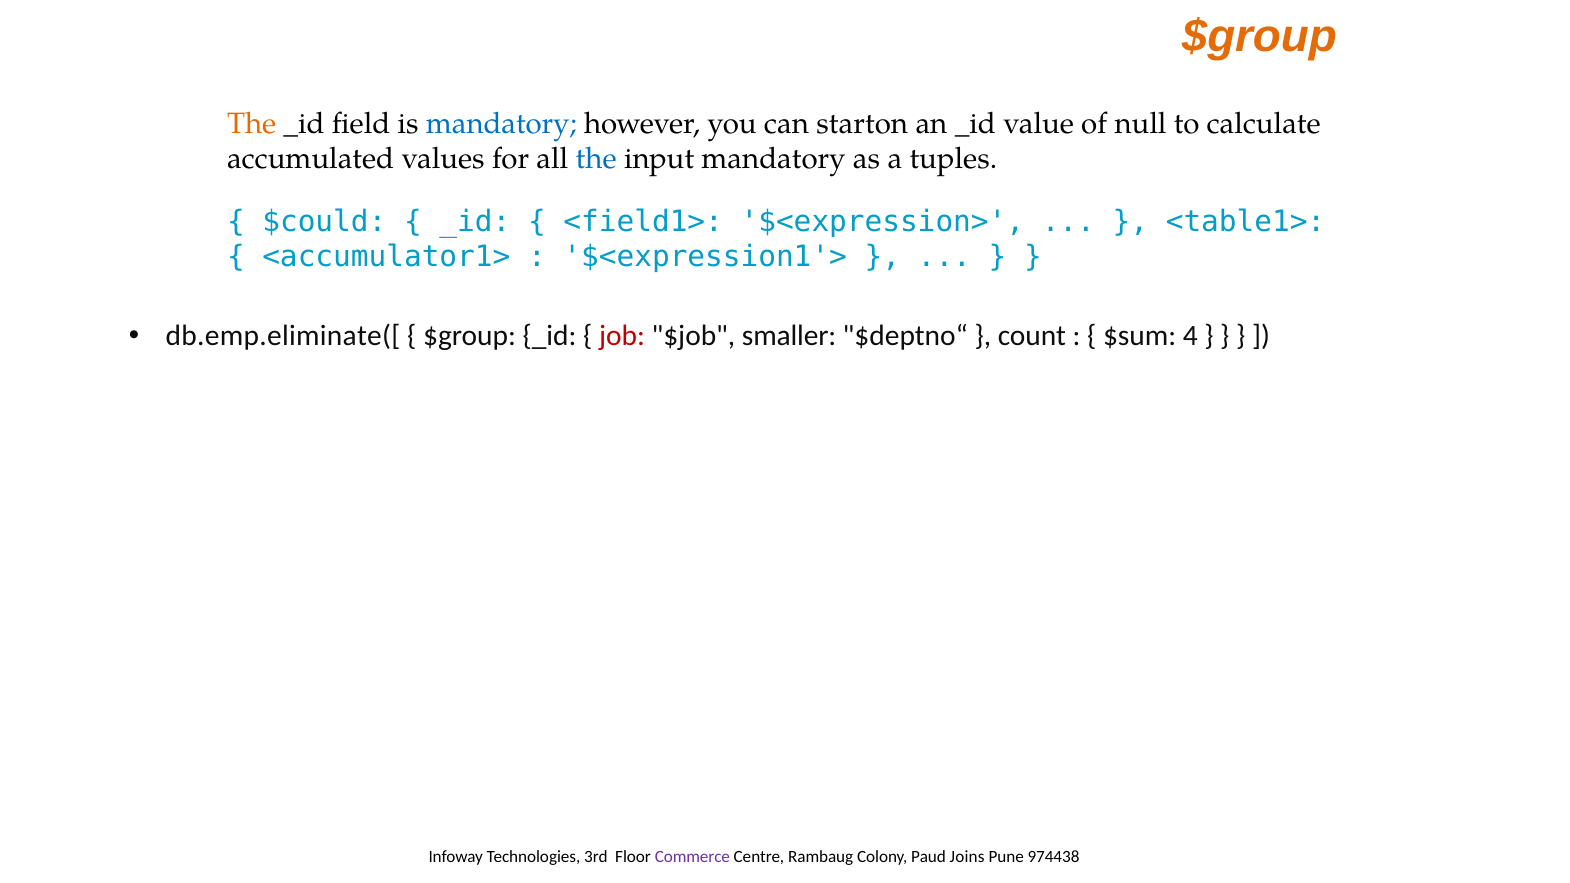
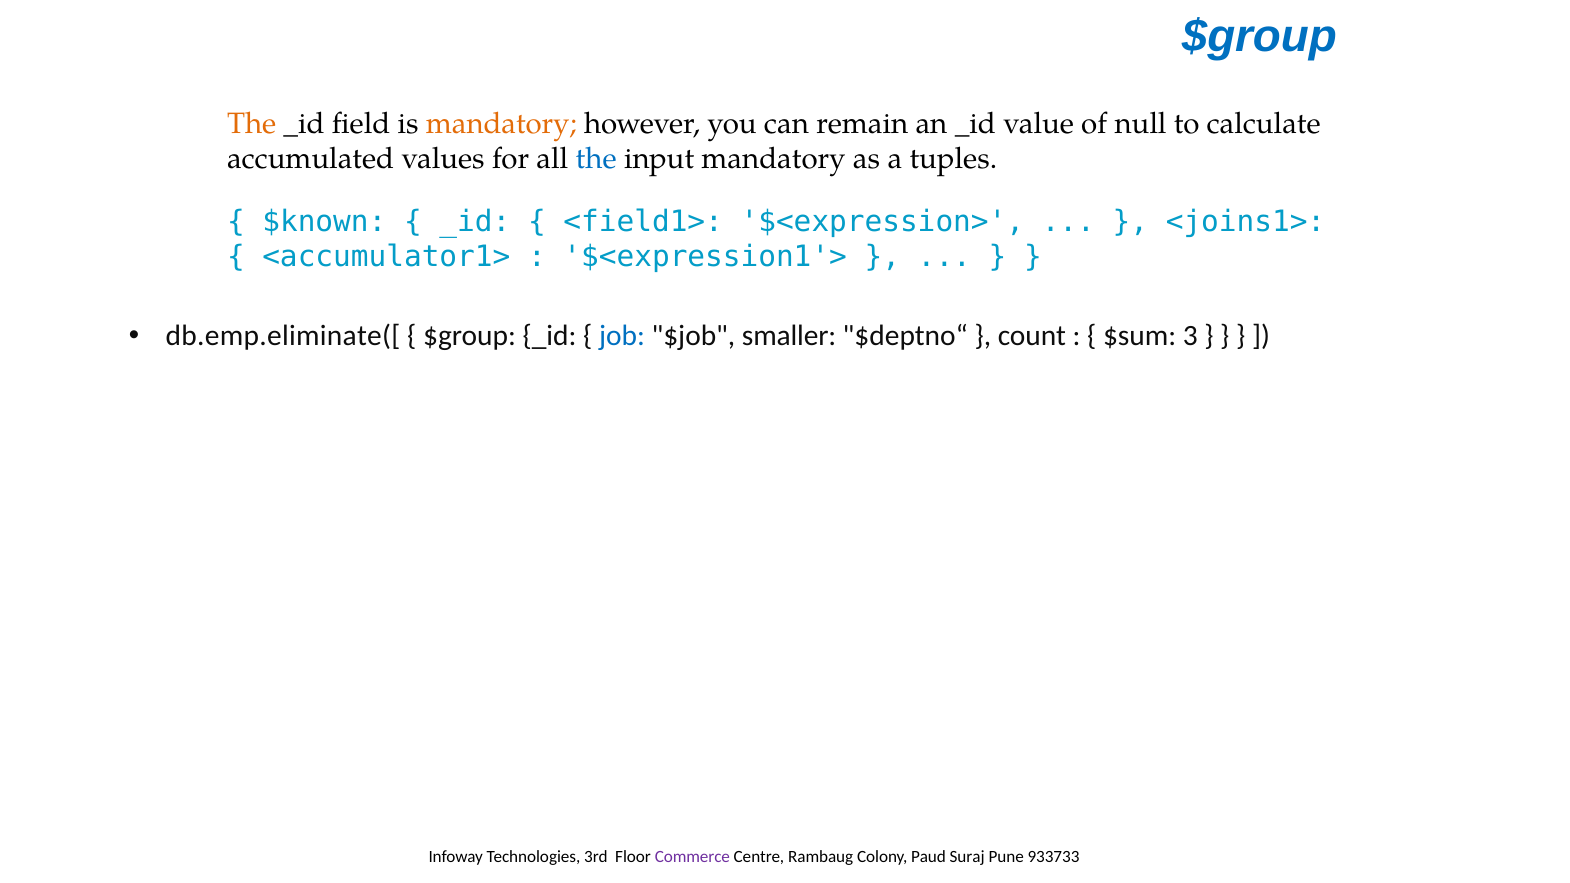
$group colour: orange -> blue (1259, 36)
mandatory colour: blue -> orange (501, 124)
starton: starton -> remain (862, 124)
$could: $could -> $known (324, 222)
<table1>: <table1> -> <joins1> (1246, 222)
job colour: red -> blue (622, 336)
4: 4 -> 3 (1190, 336)
Joins: Joins -> Suraj (967, 857)
974438: 974438 -> 933733 (1054, 857)
